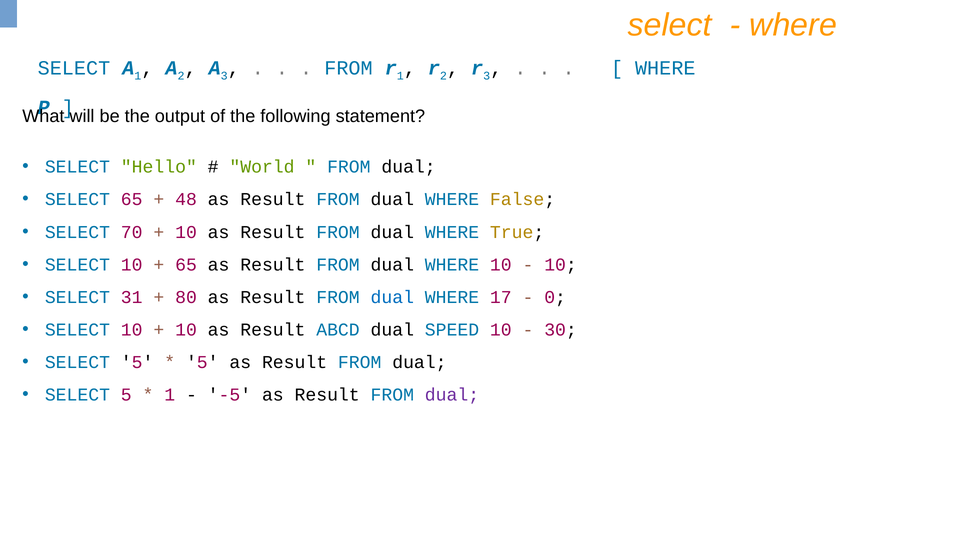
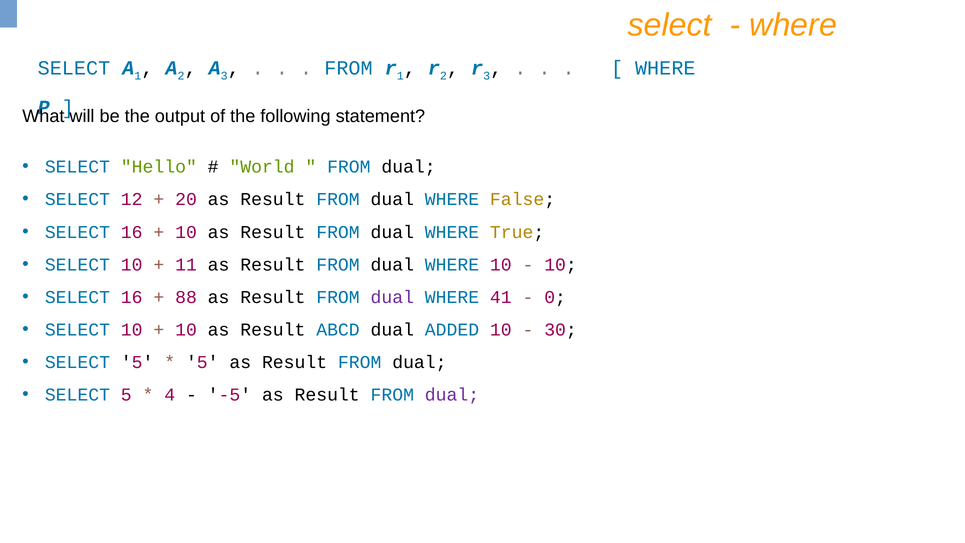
SELECT 65: 65 -> 12 (132, 199)
48: 48 -> 20 (186, 199)
70: 70 -> 16 (132, 232)
65: 65 -> 11 (186, 265)
31: 31 -> 16 (132, 297)
80: 80 -> 88 (186, 297)
dual colour: blue -> purple (392, 297)
17: 17 -> 41 (501, 297)
SPEED: SPEED -> ADDED (452, 330)
1: 1 -> 4 (170, 395)
